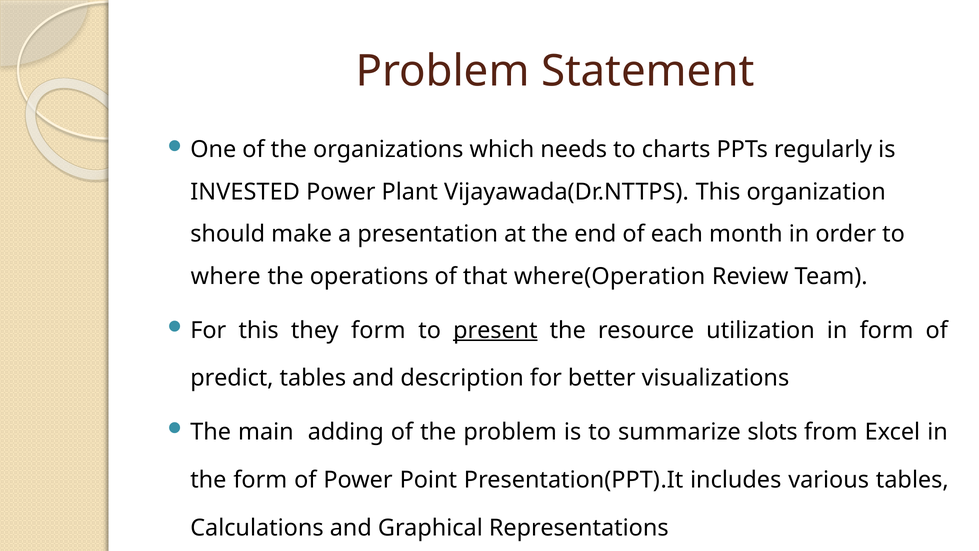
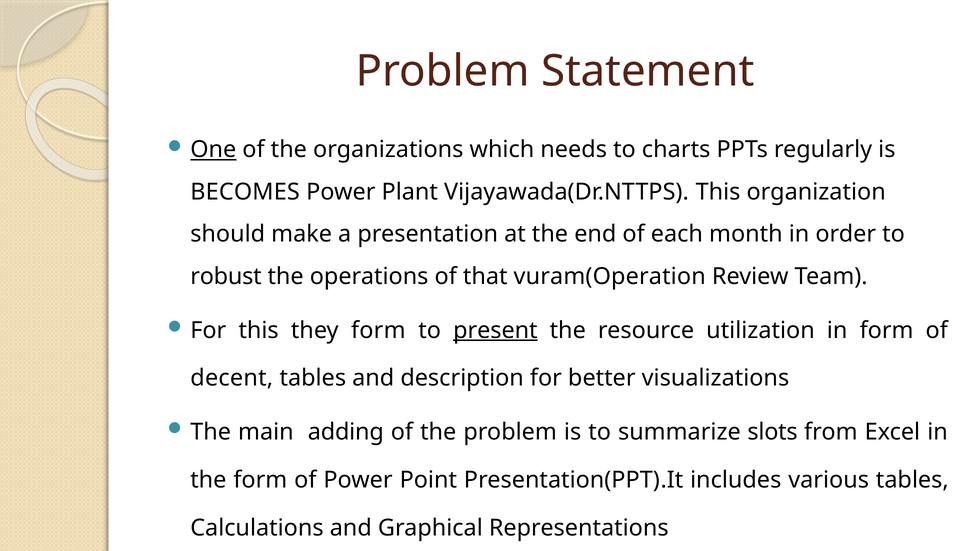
One underline: none -> present (213, 150)
INVESTED: INVESTED -> BECOMES (245, 192)
where: where -> robust (226, 276)
where(Operation: where(Operation -> vuram(Operation (610, 276)
predict: predict -> decent (232, 378)
